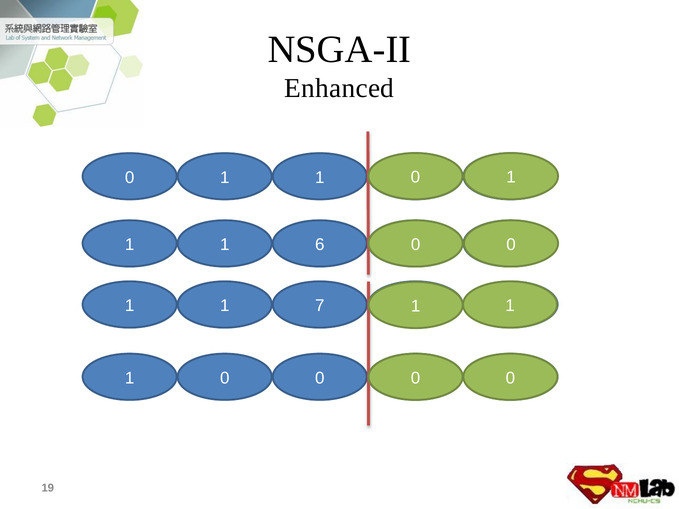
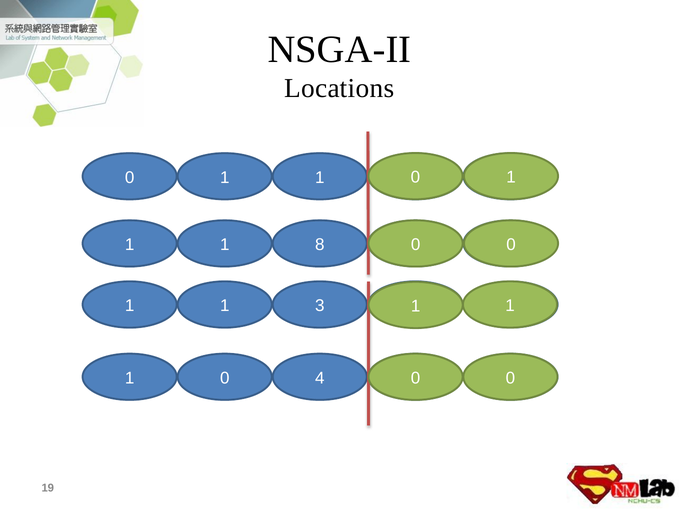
Enhanced: Enhanced -> Locations (339, 88)
6: 6 -> 8 (320, 245)
7: 7 -> 3 (320, 306)
0: 0 -> 4 (320, 378)
